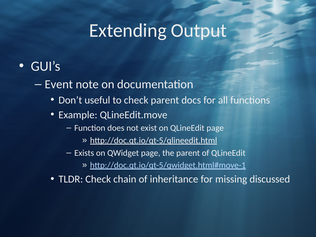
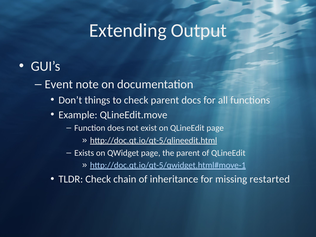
useful: useful -> things (97, 100)
discussed: discussed -> restarted (270, 179)
